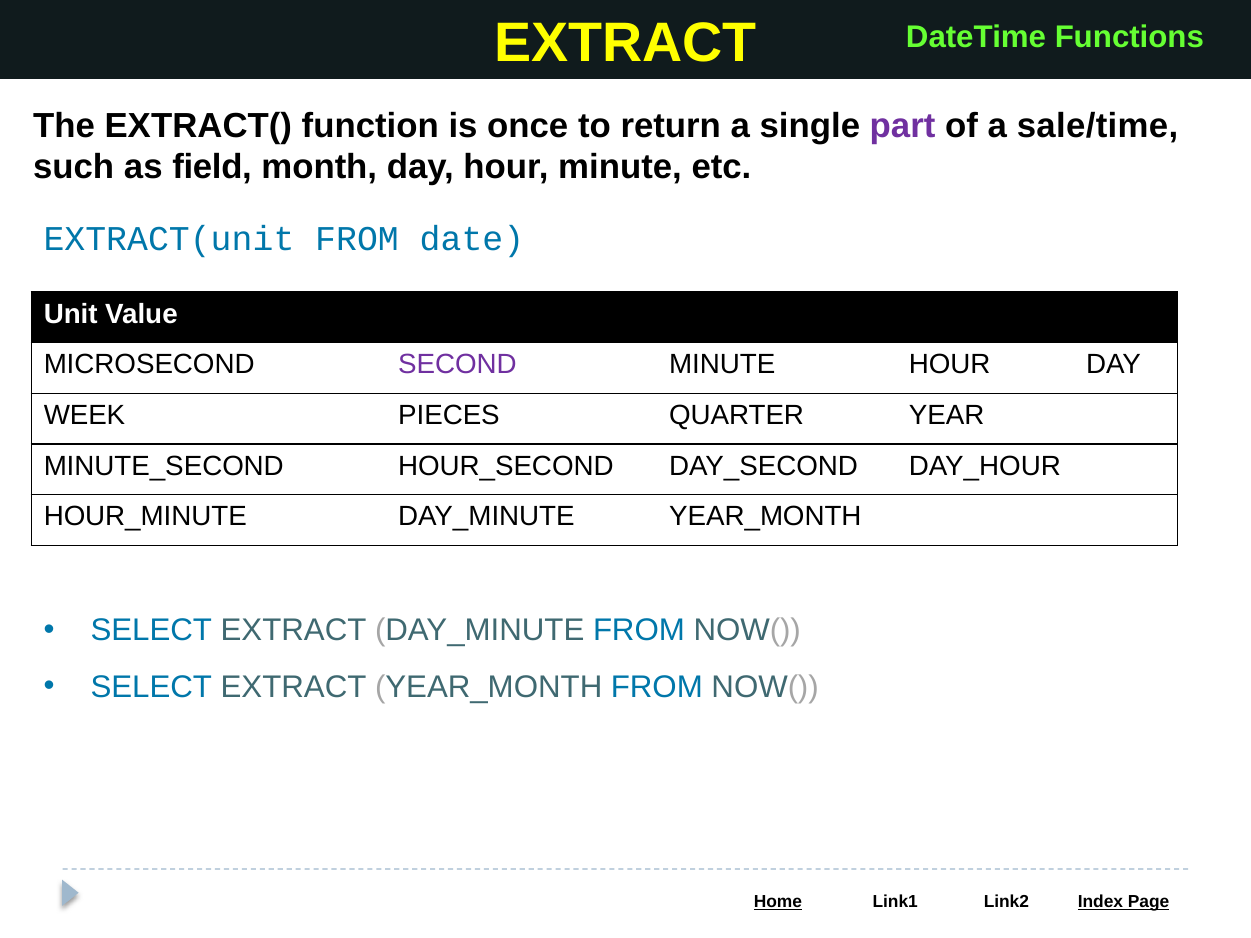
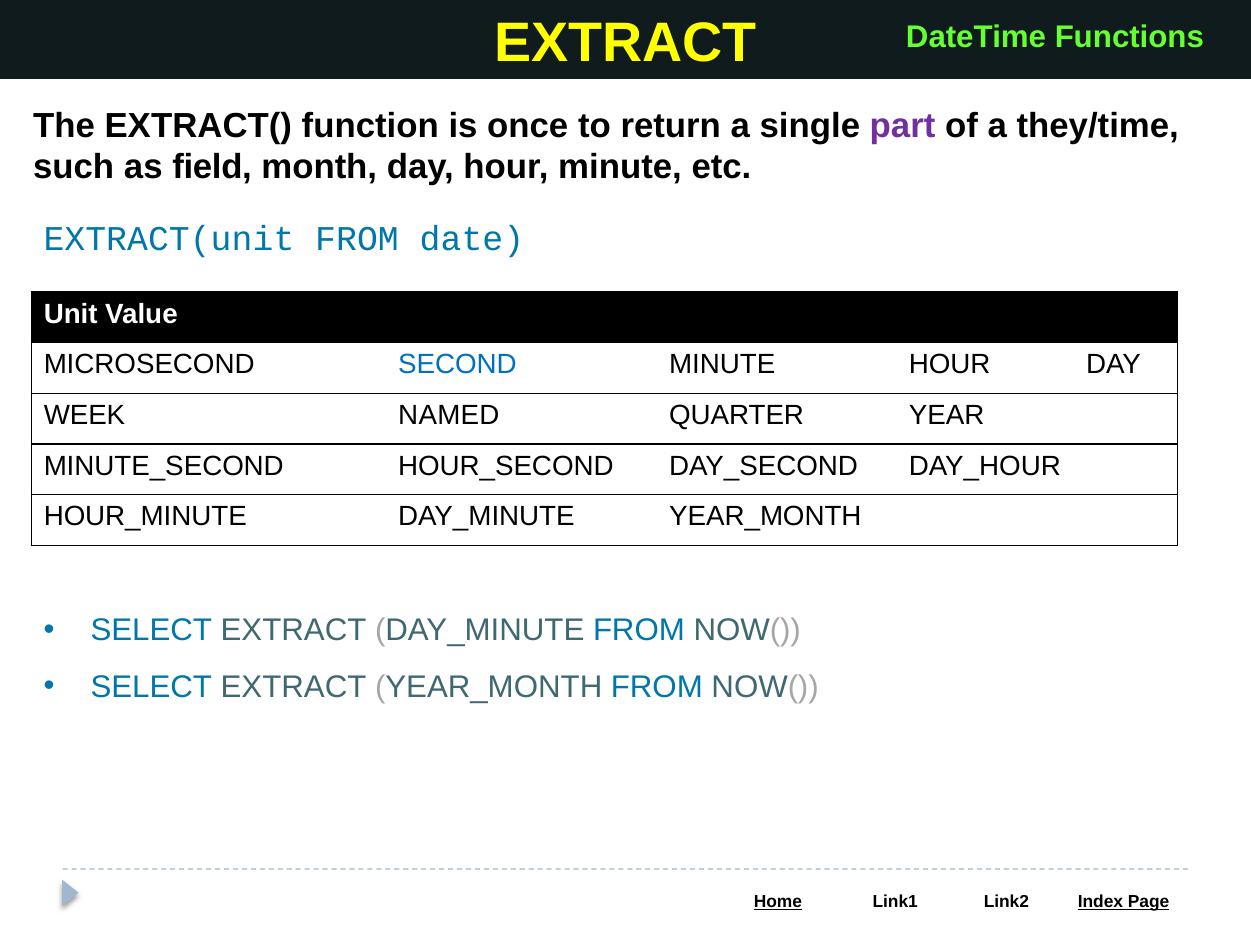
sale/time: sale/time -> they/time (1098, 126)
SECOND colour: purple -> blue (457, 365)
PIECES: PIECES -> NAMED (449, 415)
